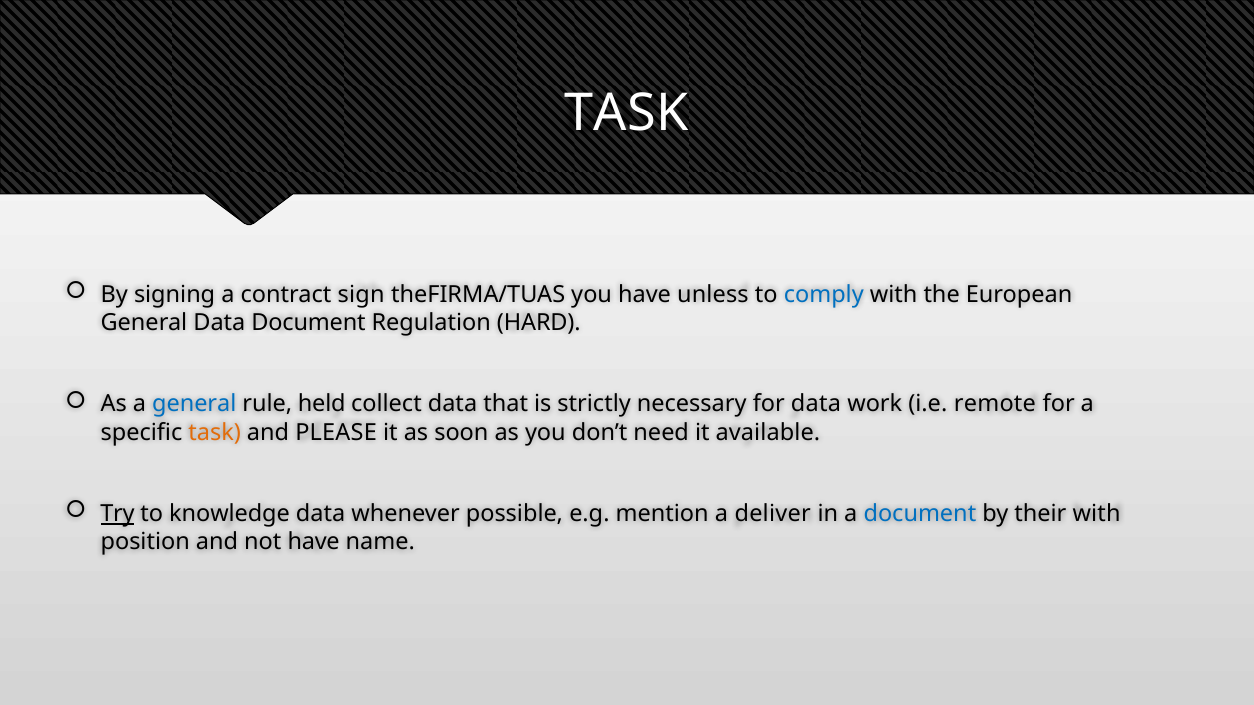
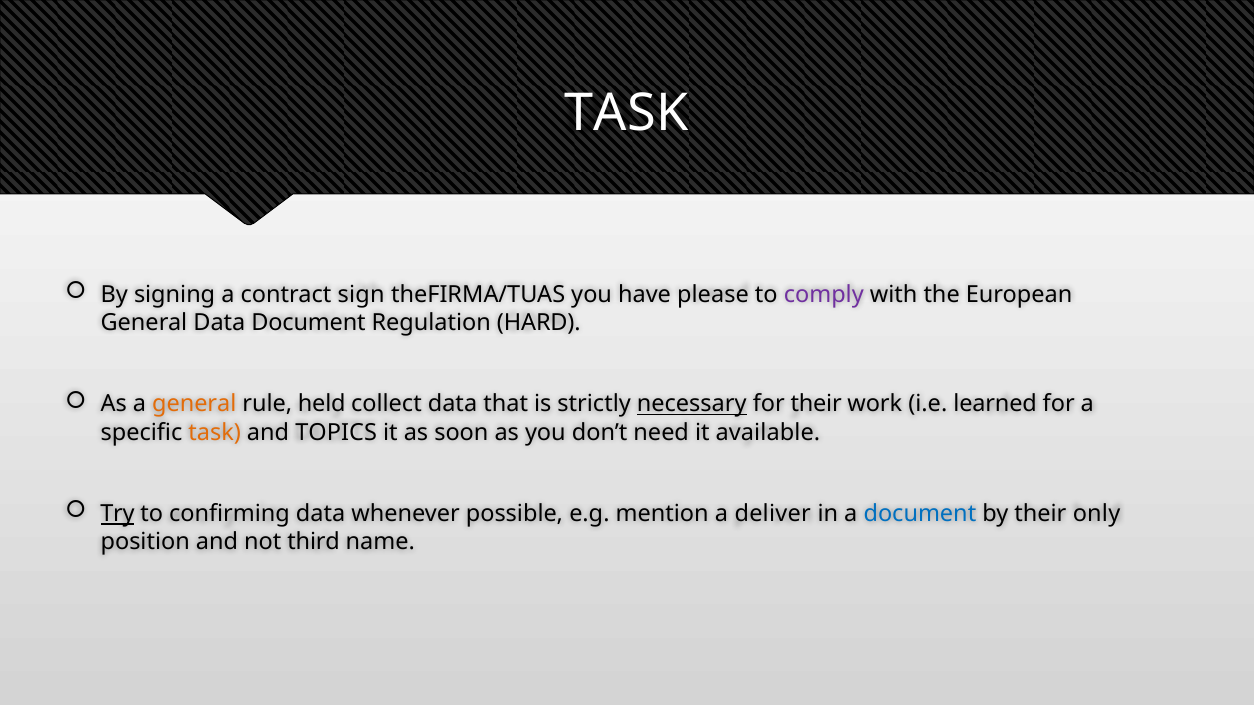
unless: unless -> please (713, 295)
comply colour: blue -> purple (824, 295)
general colour: blue -> orange (194, 404)
necessary underline: none -> present (692, 404)
for data: data -> their (816, 404)
remote: remote -> learned (995, 404)
PLEASE: PLEASE -> TOPICS (336, 433)
knowledge: knowledge -> confirming (230, 514)
their with: with -> only (1097, 514)
not have: have -> third (314, 542)
